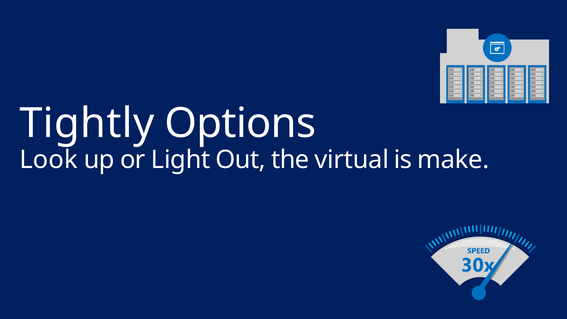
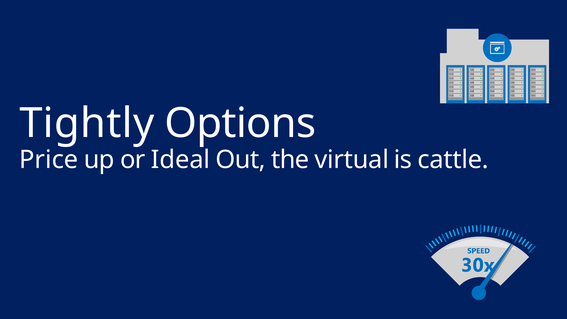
Look: Look -> Price (49, 160)
Light: Light -> Ideal (181, 160)
make: make -> cattle (453, 160)
